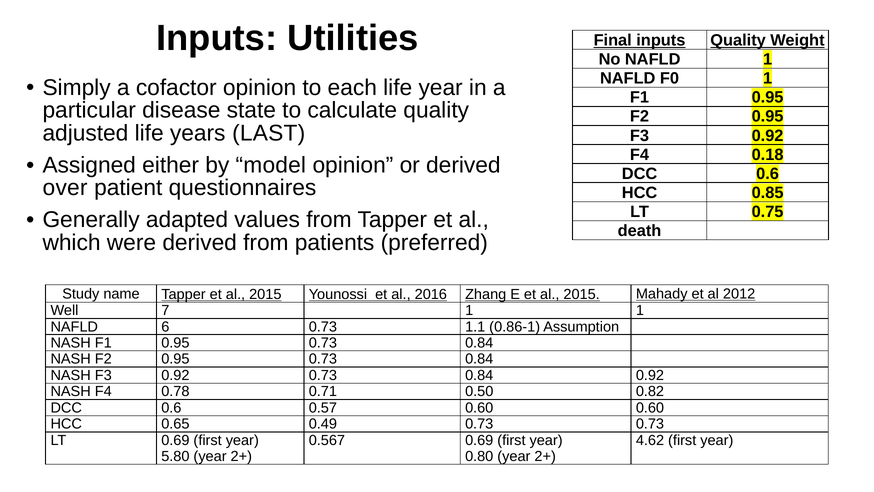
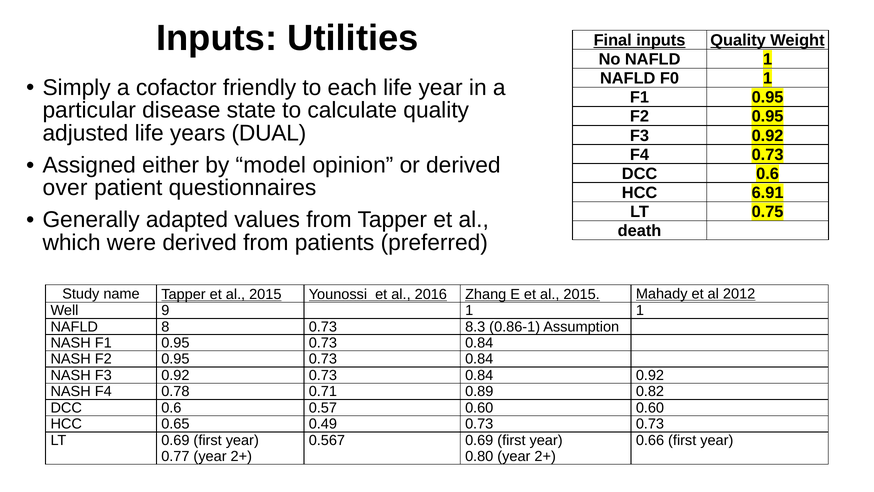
cofactor opinion: opinion -> friendly (260, 87)
LAST: LAST -> DUAL (269, 133)
F4 0.18: 0.18 -> 0.73 (768, 155)
0.85: 0.85 -> 6.91 (768, 193)
7: 7 -> 9 (165, 310)
6: 6 -> 8 (165, 326)
1.1: 1.1 -> 8.3 (475, 326)
0.50: 0.50 -> 0.89 (479, 391)
4.62: 4.62 -> 0.66 (650, 440)
5.80: 5.80 -> 0.77 (175, 456)
